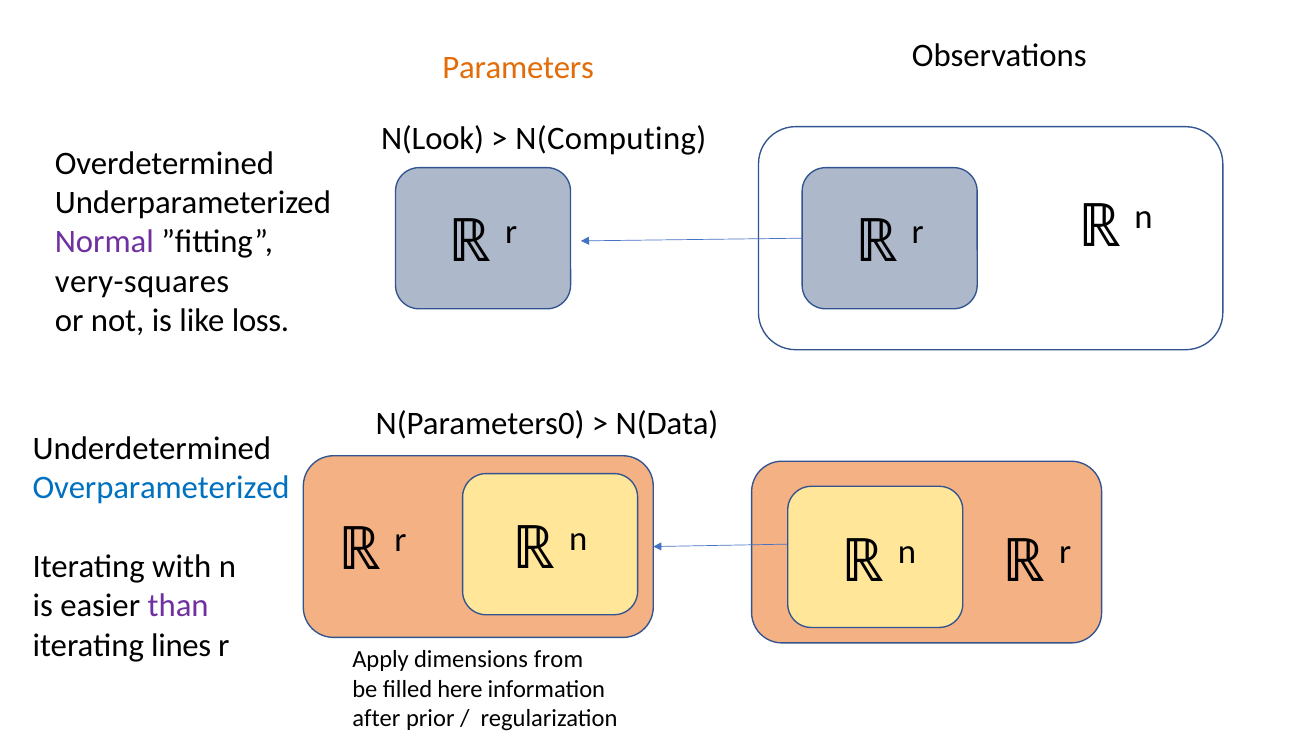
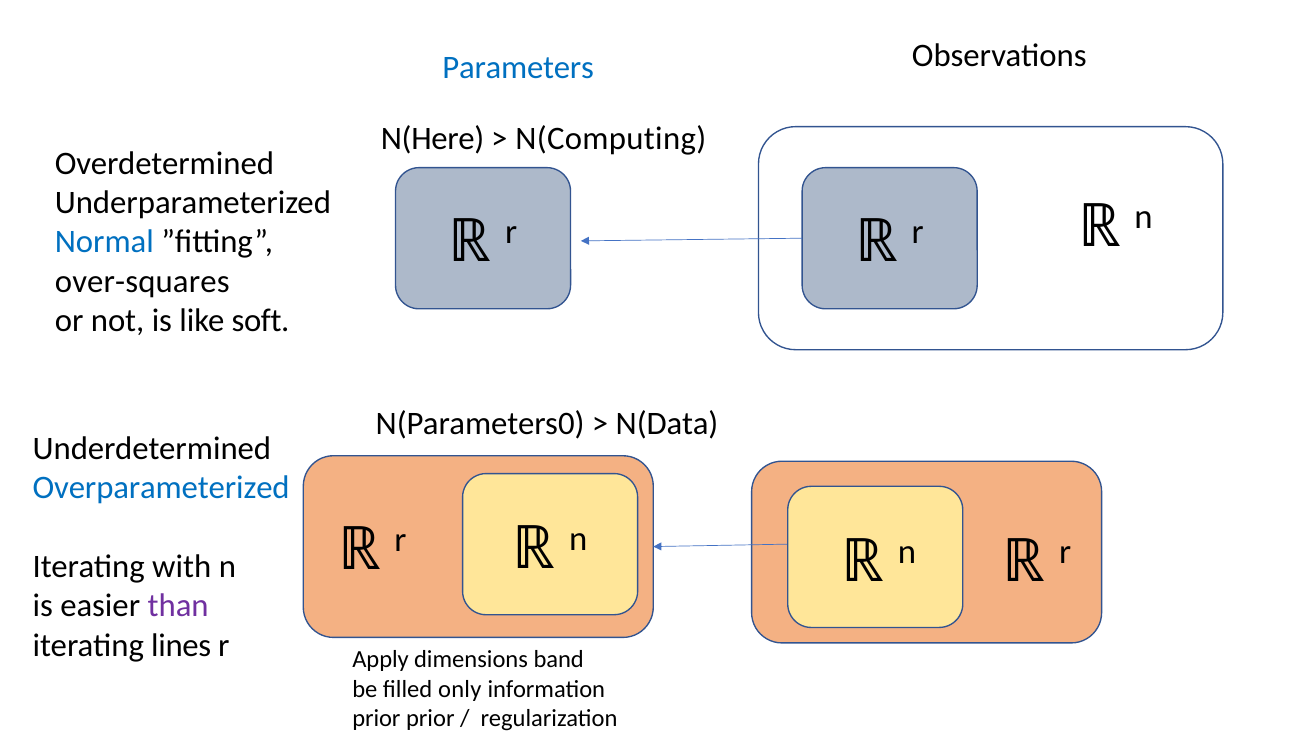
Parameters colour: orange -> blue (518, 68)
N(Look: N(Look -> N(Here (433, 139)
Normal colour: purple -> blue (104, 242)
very-squares: very-squares -> over-squares (142, 281)
loss: loss -> soft (260, 321)
from: from -> band (559, 659)
here: here -> only (460, 689)
after: after -> prior (376, 718)
